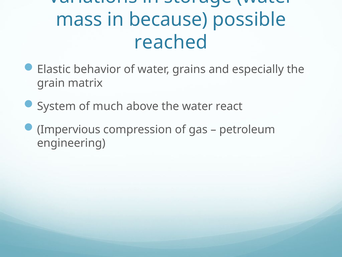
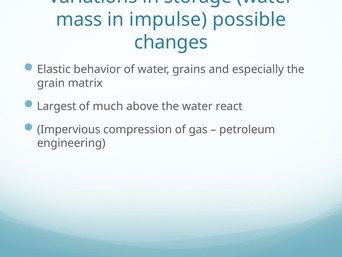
because: because -> impulse (168, 19)
reached: reached -> changes (171, 42)
System: System -> Largest (57, 106)
